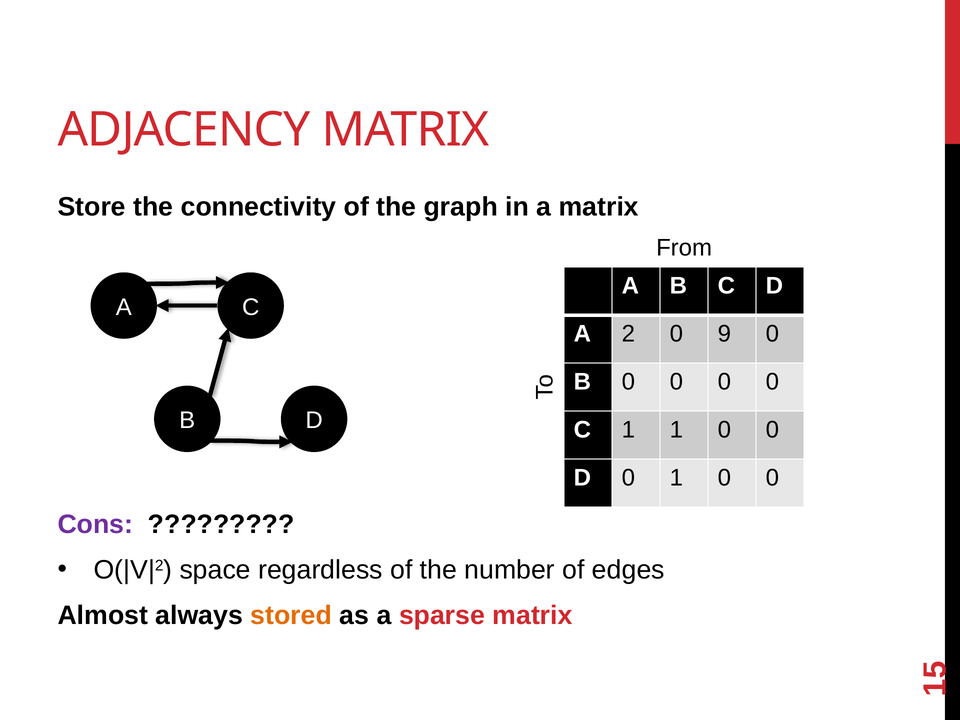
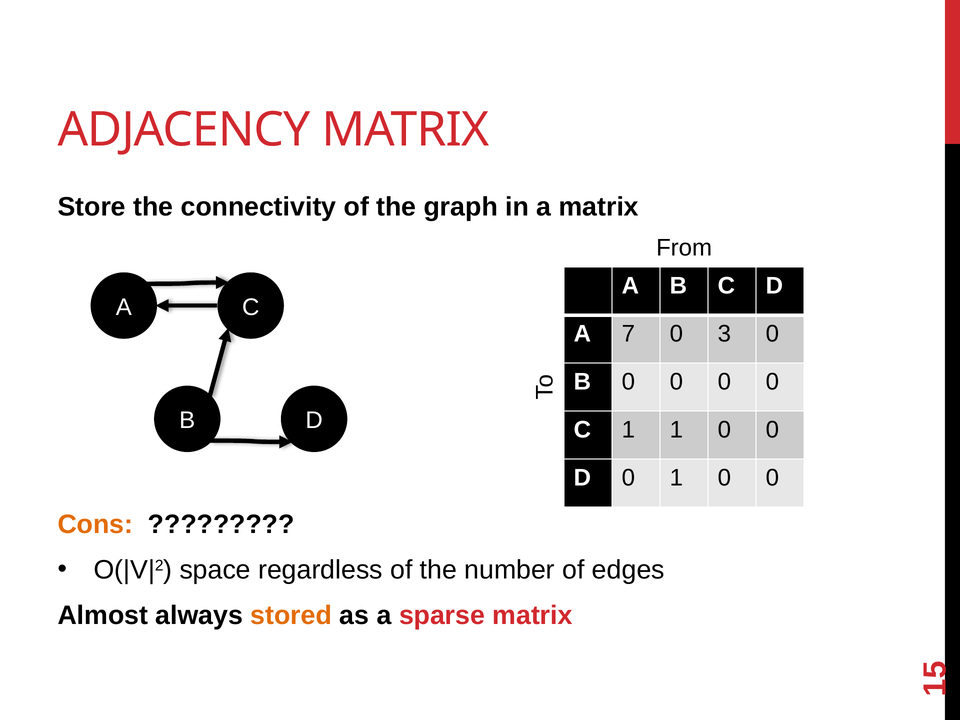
2: 2 -> 7 (628, 334)
9: 9 -> 3 (724, 334)
Cons colour: purple -> orange (95, 524)
